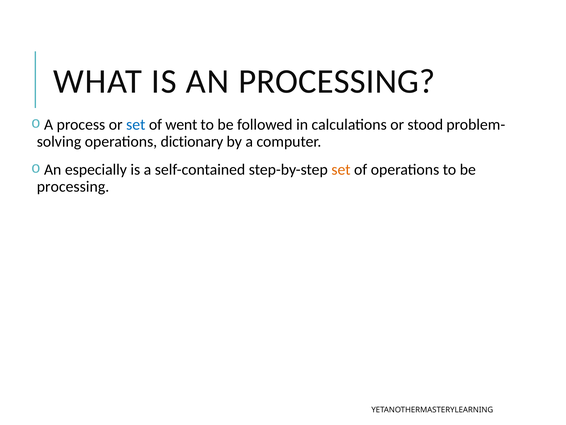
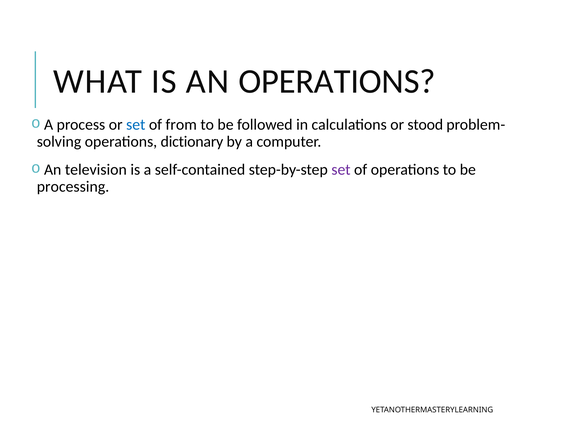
AN PROCESSING: PROCESSING -> OPERATIONS (337, 81)
went: went -> from (181, 124)
especially: especially -> television (96, 169)
set colour: orange -> purple (341, 169)
